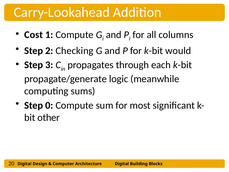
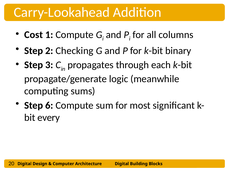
would: would -> binary (178, 51)
0: 0 -> 6 (49, 105)
other: other -> every (49, 117)
